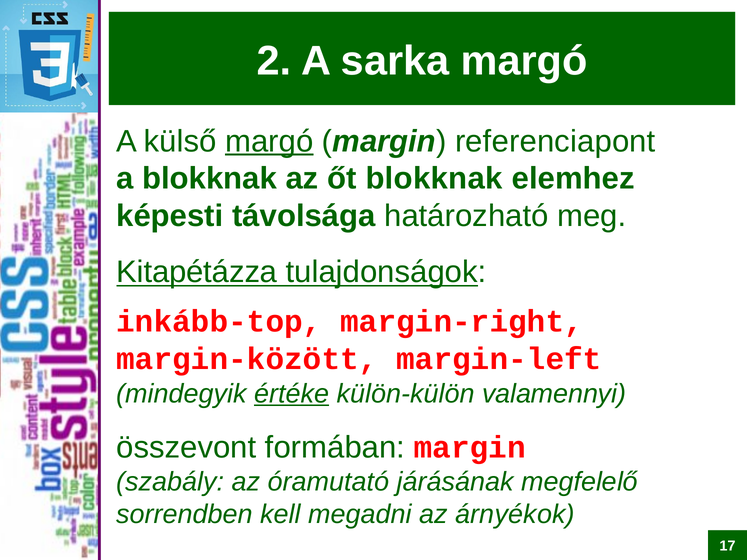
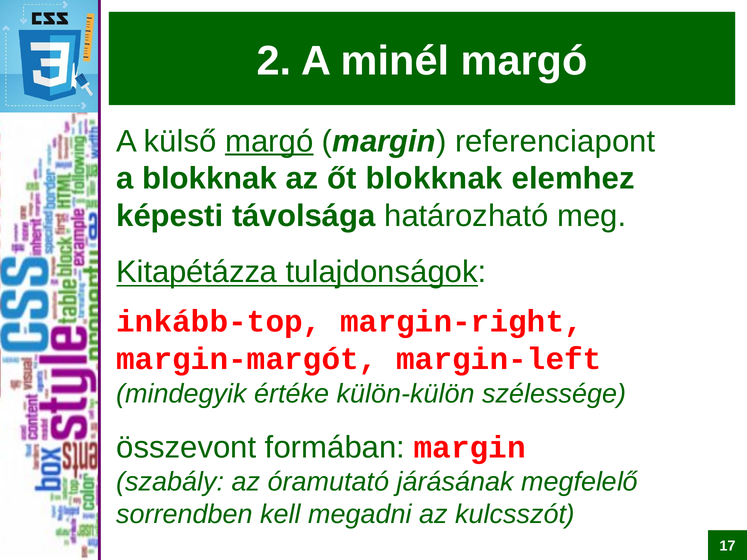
sarka: sarka -> minél (395, 61)
margin-között: margin-között -> margin-margót (247, 359)
értéke underline: present -> none (292, 394)
valamennyi: valamennyi -> szélessége (554, 394)
árnyékok: árnyékok -> kulcsszót (515, 515)
